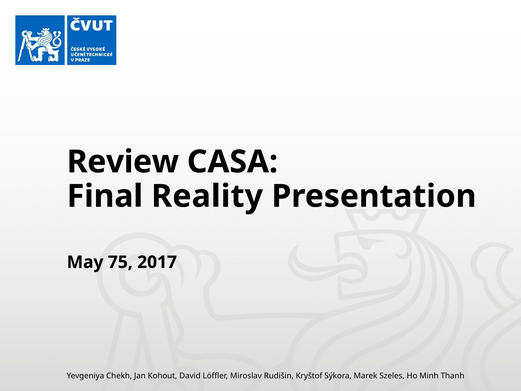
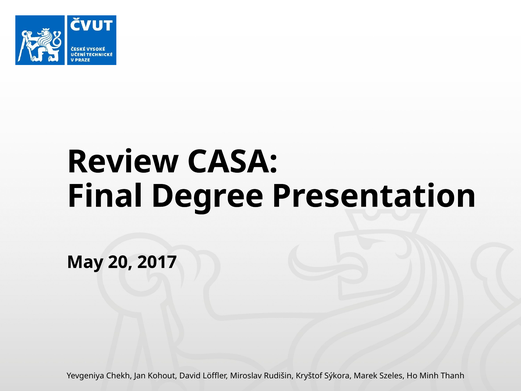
Reality: Reality -> Degree (207, 196)
75: 75 -> 20 (120, 262)
